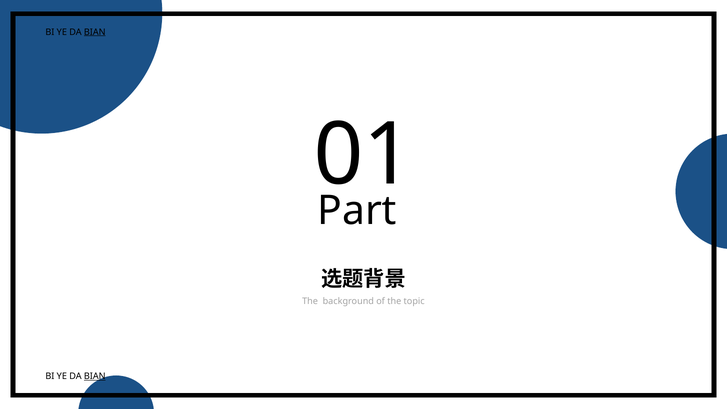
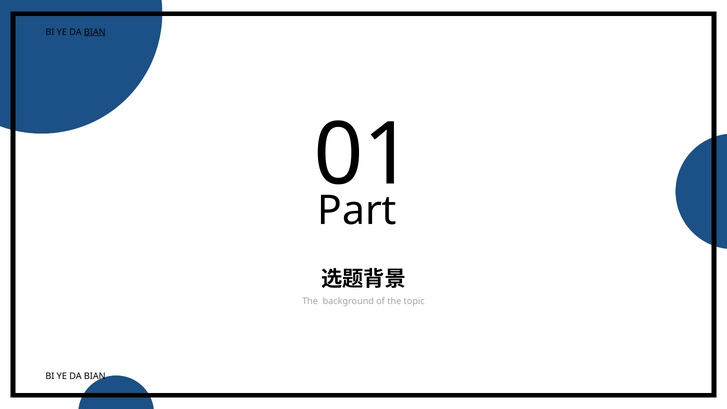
BIAN underline: present -> none (95, 376)
